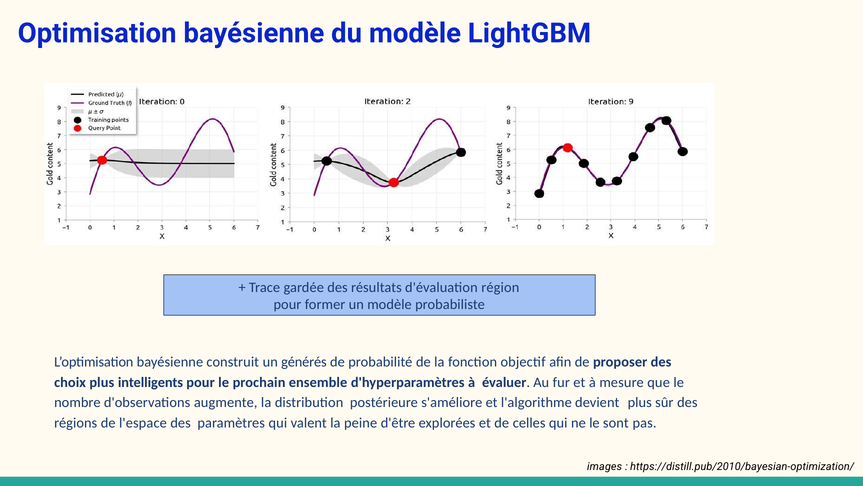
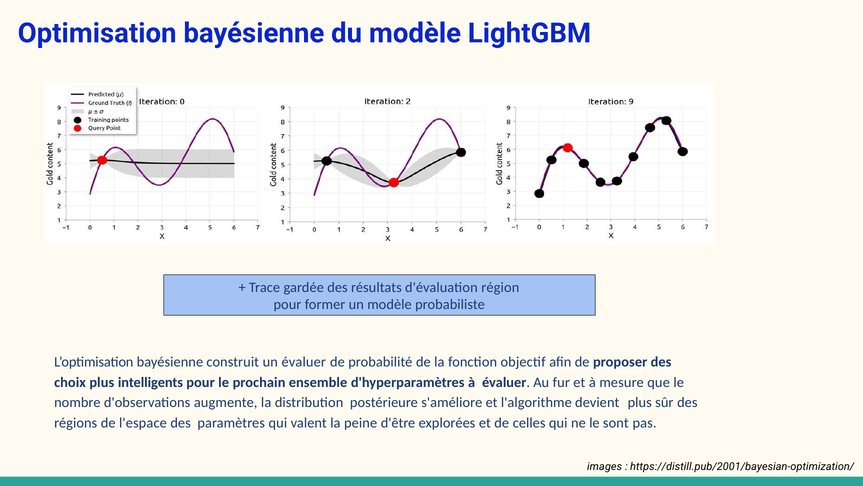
un générés: générés -> évaluer (304, 362)
https://distill.pub/2010/bayesian-optimization/: https://distill.pub/2010/bayesian-optimization/ -> https://distill.pub/2001/bayesian-optimization/ (742, 466)
